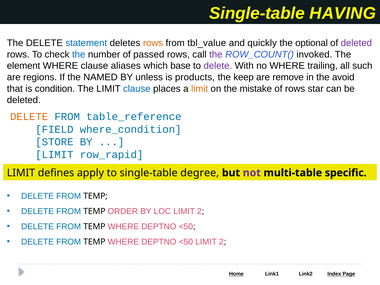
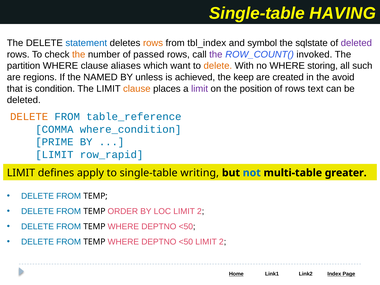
tbl_value: tbl_value -> tbl_index (207, 43)
quickly: quickly -> symbol (262, 43)
optional: optional -> sqlstate (312, 43)
the colour: blue -> orange (79, 54)
element: element -> partition (24, 66)
base: base -> want (180, 66)
delete colour: purple -> orange (218, 66)
trailing: trailing -> storing (323, 66)
products: products -> achieved (195, 77)
remove: remove -> created (288, 77)
clause colour: blue -> orange (137, 89)
limit colour: orange -> purple (200, 89)
mistake: mistake -> position (256, 89)
star: star -> text (316, 89)
FIELD: FIELD -> COMMA (54, 129)
STORE: STORE -> PRIME (54, 142)
degree: degree -> writing (200, 173)
not colour: purple -> blue (252, 173)
specific: specific -> greater (346, 173)
